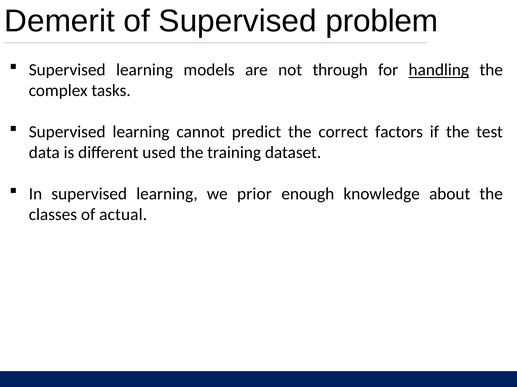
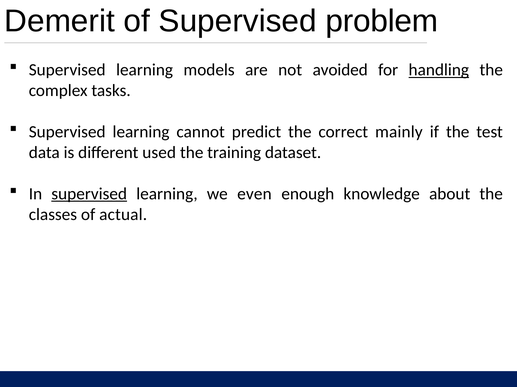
through: through -> avoided (340, 70)
factors: factors -> mainly (399, 132)
supervised underline: none -> present (89, 194)
prior: prior -> even (254, 194)
